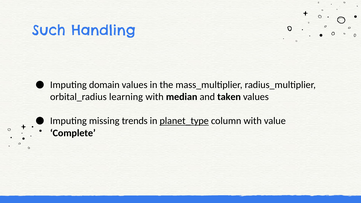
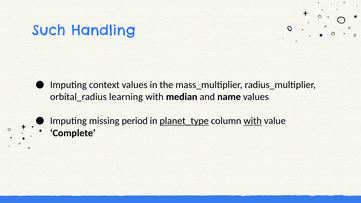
domain: domain -> context (104, 85)
taken: taken -> name (229, 97)
trends: trends -> period (135, 121)
with underline: none -> present (253, 121)
